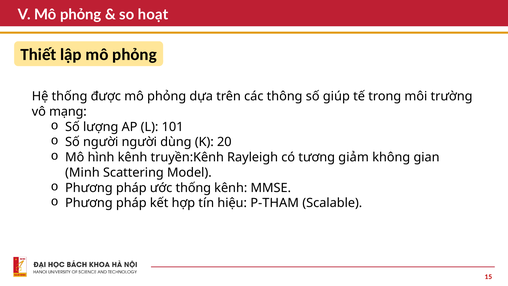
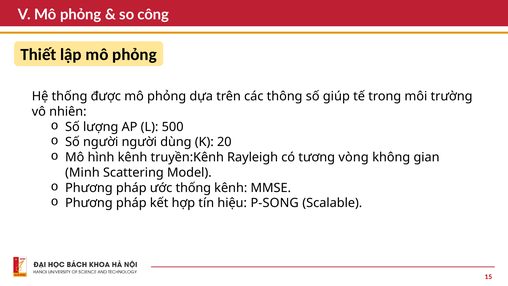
hoạt: hoạt -> công (153, 14)
mạng: mạng -> nhiên (68, 112)
101: 101 -> 500 (173, 127)
giảm: giảm -> vòng (354, 157)
P-THAM: P-THAM -> P-SONG (275, 203)
